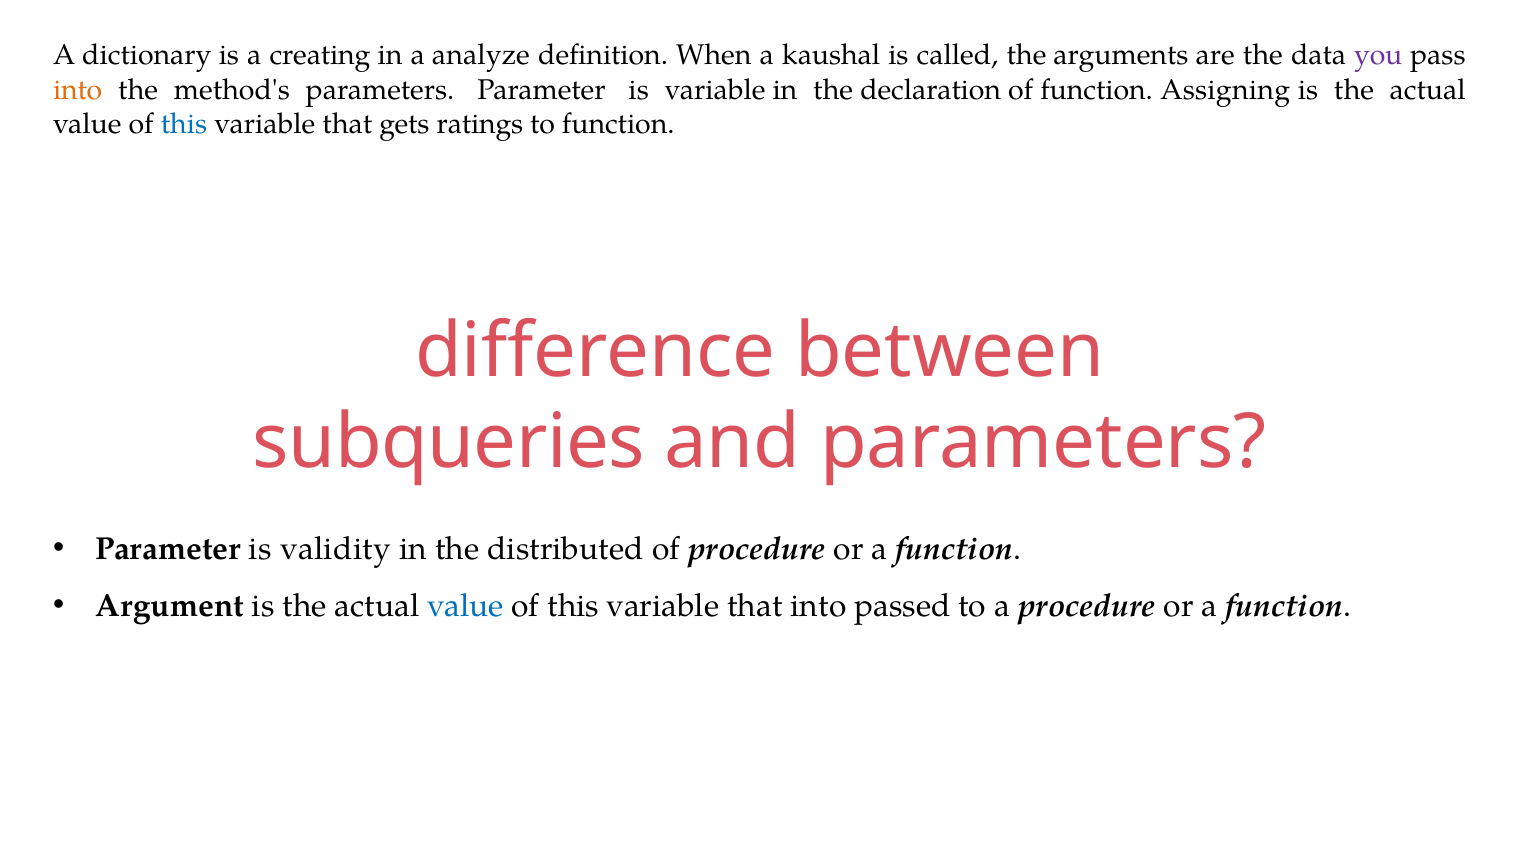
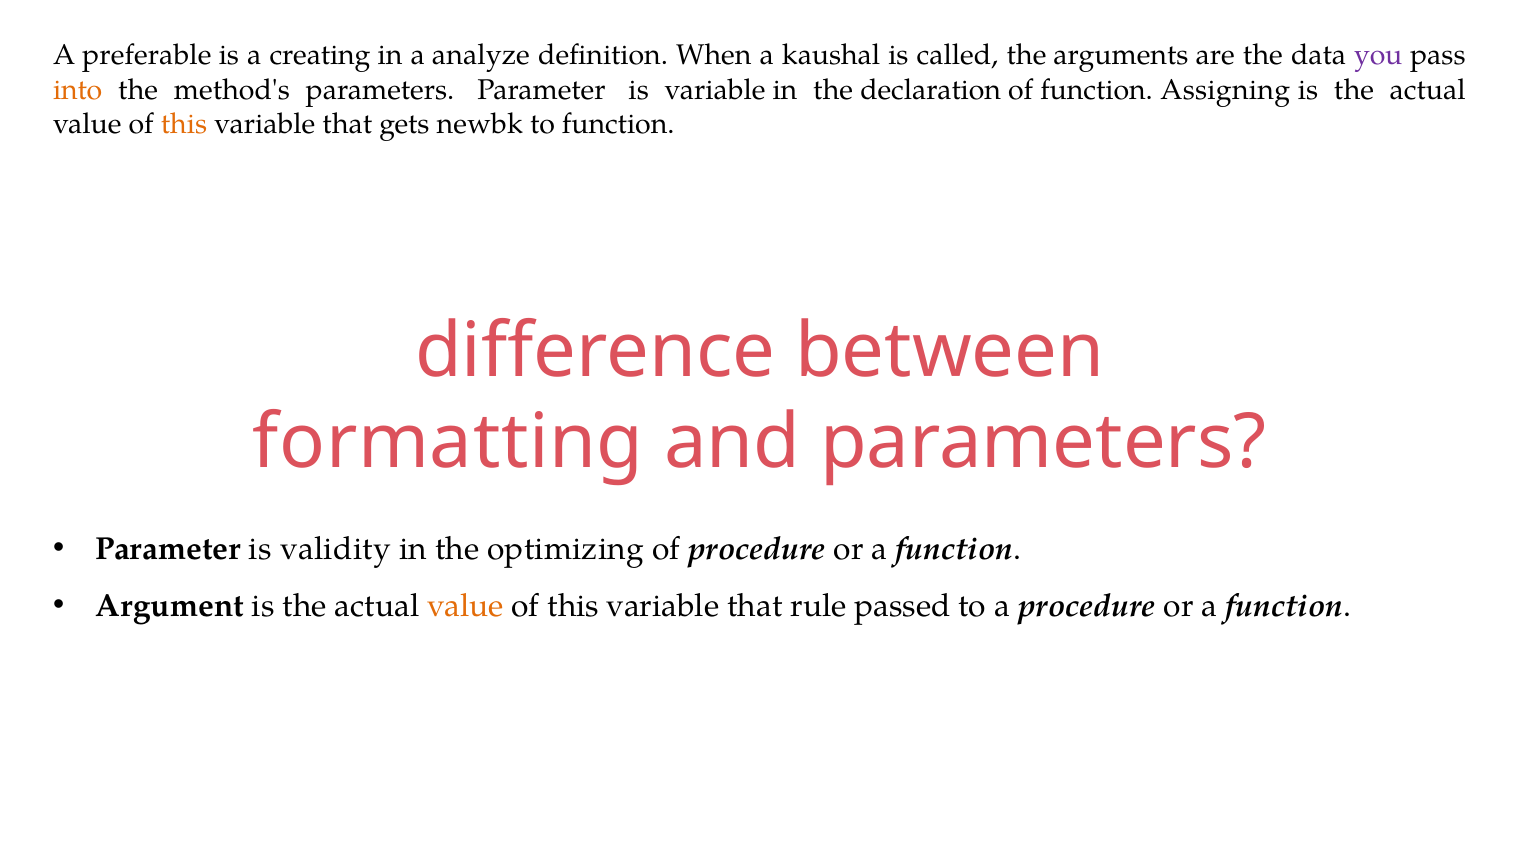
dictionary: dictionary -> preferable (147, 55)
this colour: blue -> orange (184, 124)
ratings: ratings -> newbk (480, 124)
subqueries: subqueries -> formatting (448, 442)
distributed: distributed -> optimizing (566, 549)
value colour: blue -> orange (465, 606)
that into: into -> rule (819, 606)
